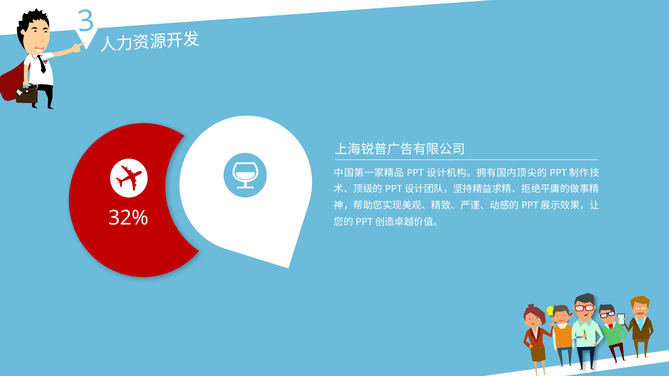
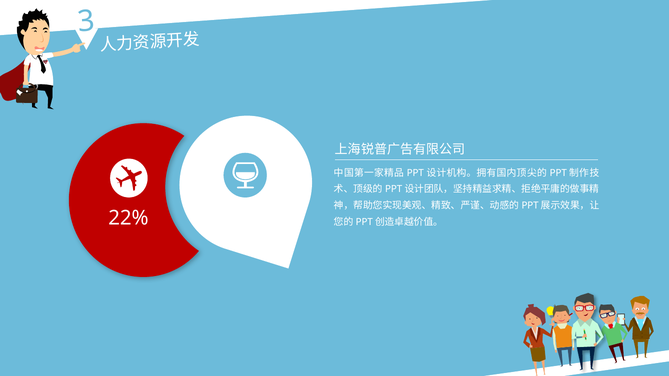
32%: 32% -> 22% (128, 218)
